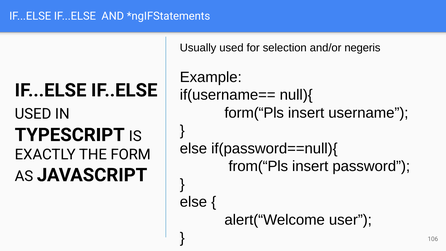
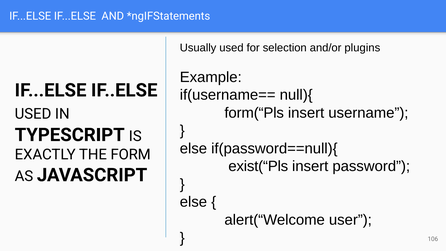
negeris: negeris -> plugins (362, 48)
from(“Pls: from(“Pls -> exist(“Pls (258, 166)
